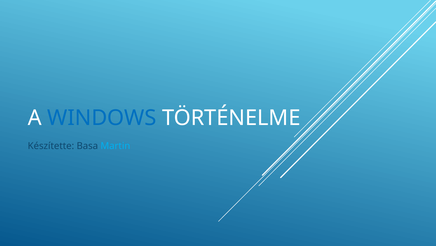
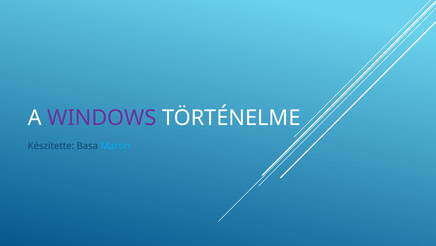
WINDOWS colour: blue -> purple (102, 118)
